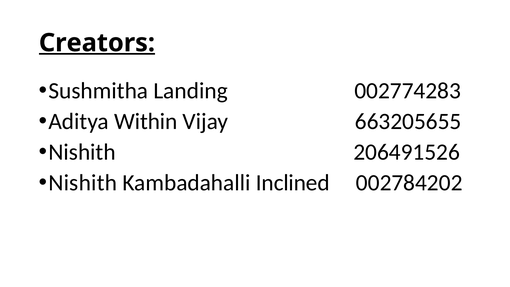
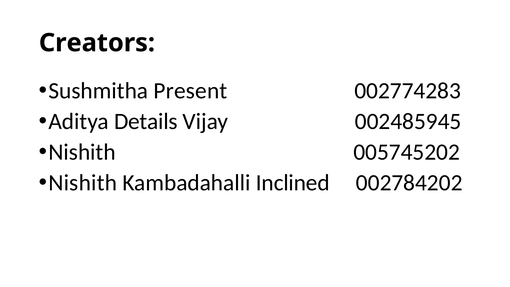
Creators underline: present -> none (97, 43)
Landing: Landing -> Present (190, 91)
Within: Within -> Details (146, 121)
663205655: 663205655 -> 002485945 (408, 121)
206491526: 206491526 -> 005745202 (407, 152)
